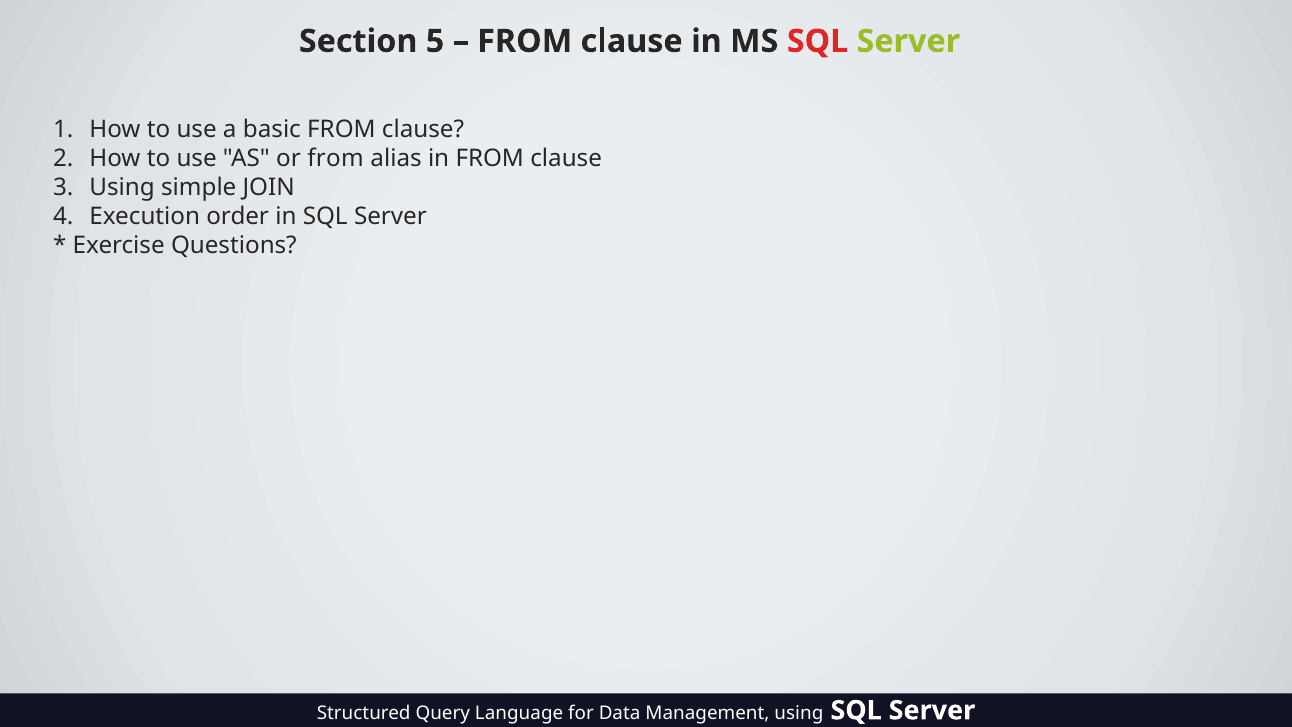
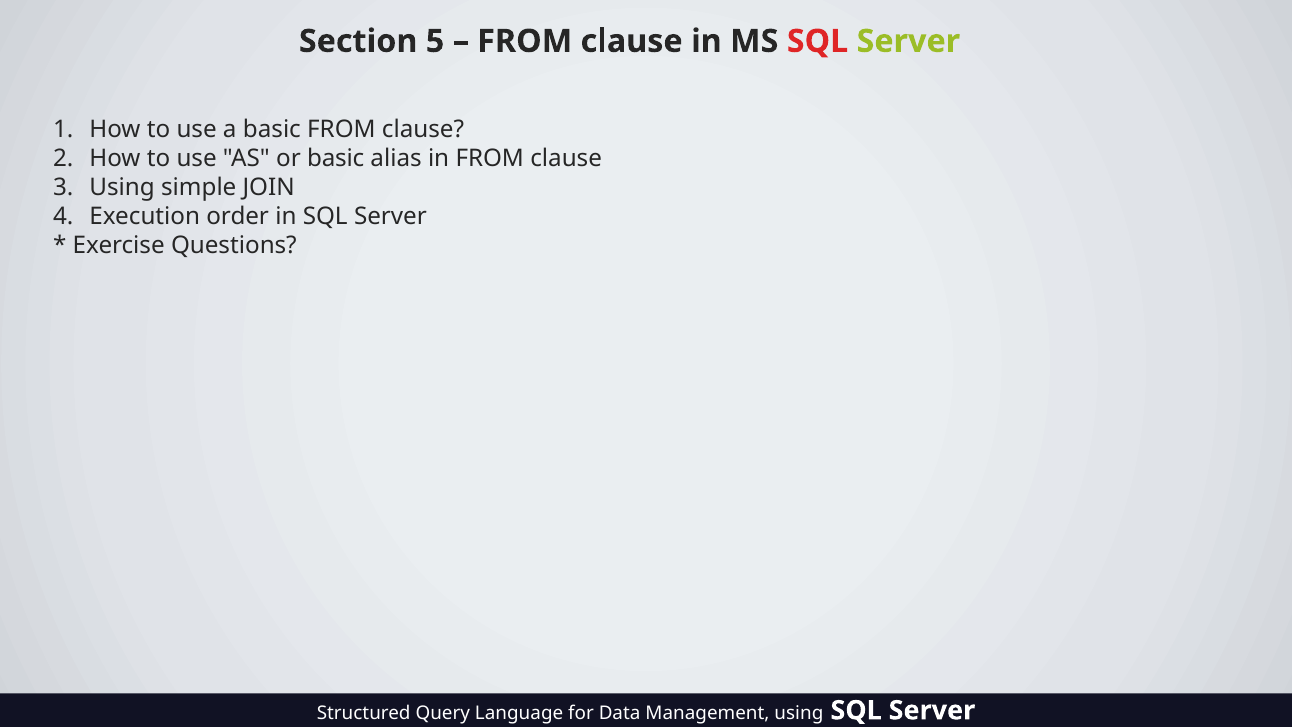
or from: from -> basic (336, 158)
